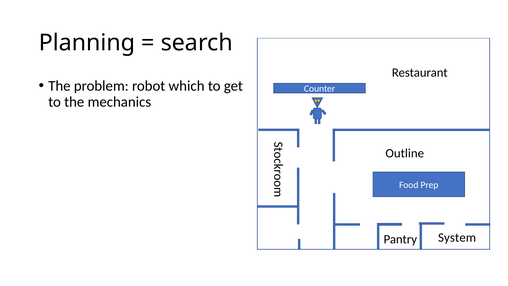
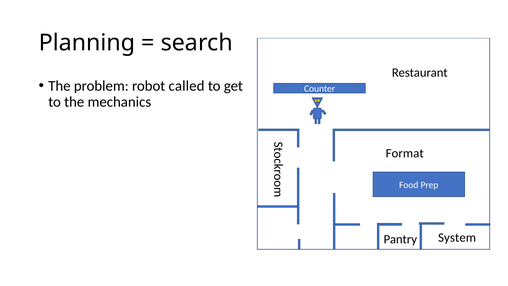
which: which -> called (187, 86)
Outline: Outline -> Format (405, 153)
